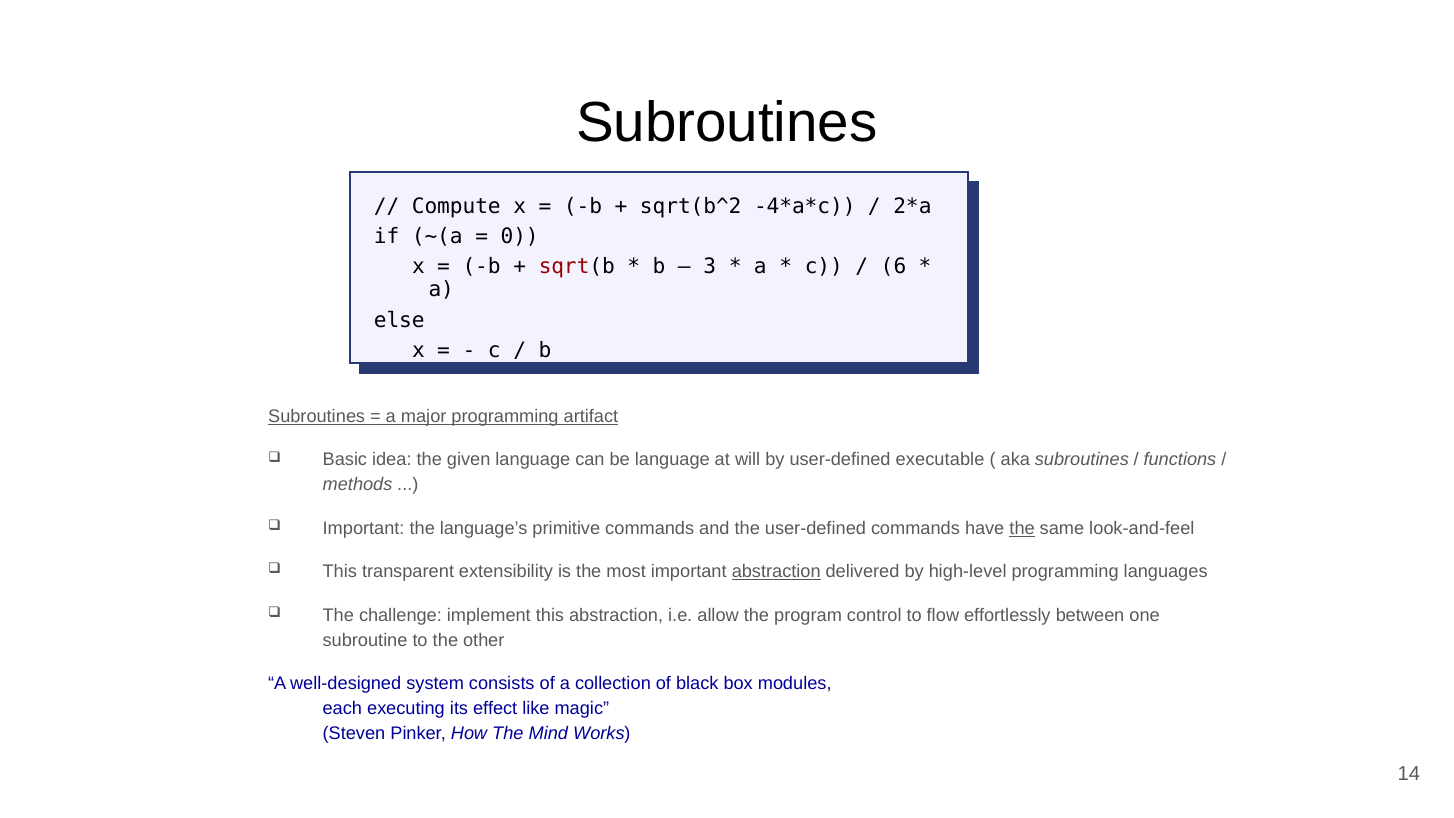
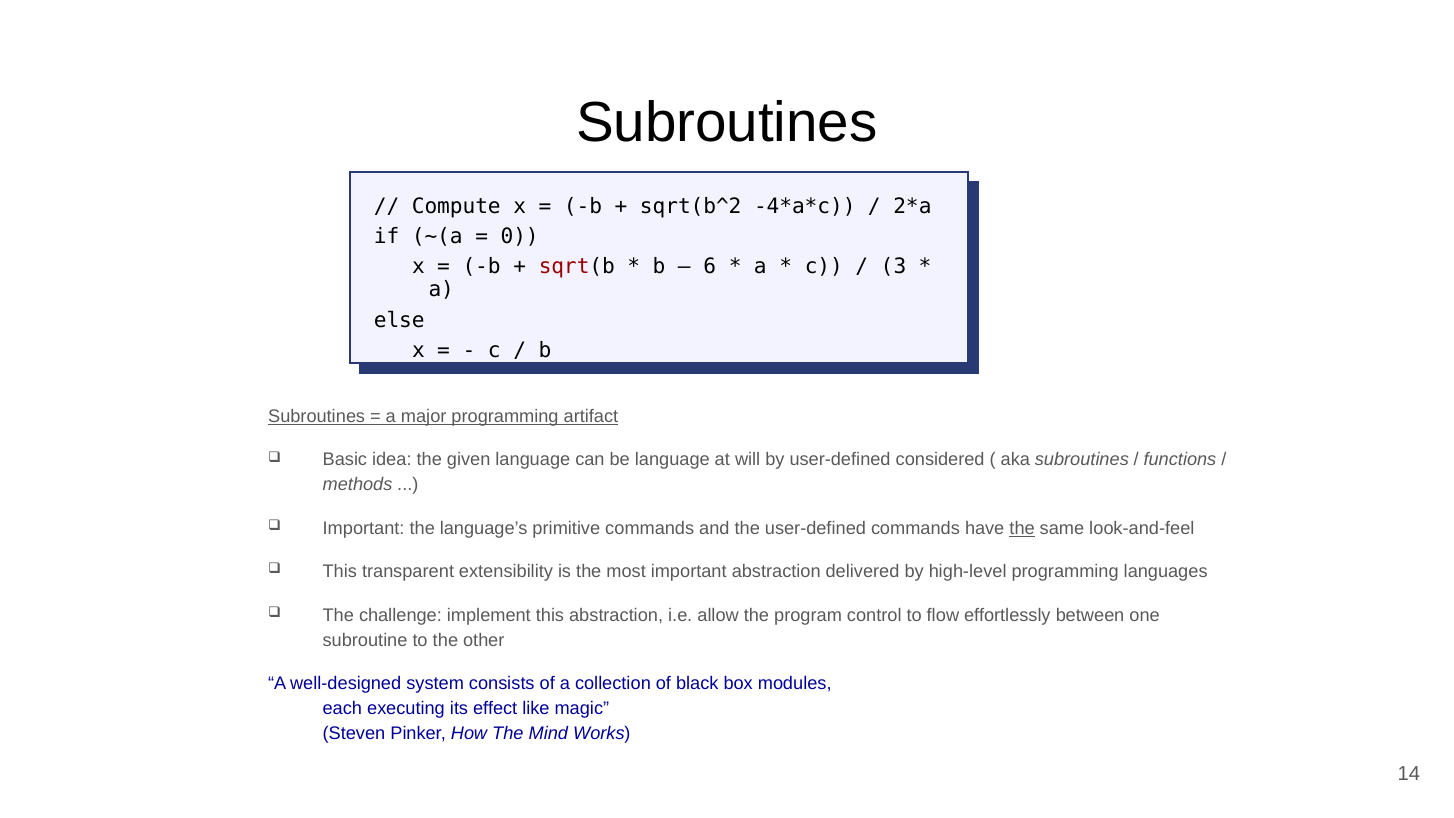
3: 3 -> 6 (710, 267)
6: 6 -> 3 (893, 267)
executable: executable -> considered (940, 460)
abstraction underline: present -> none (776, 572)
